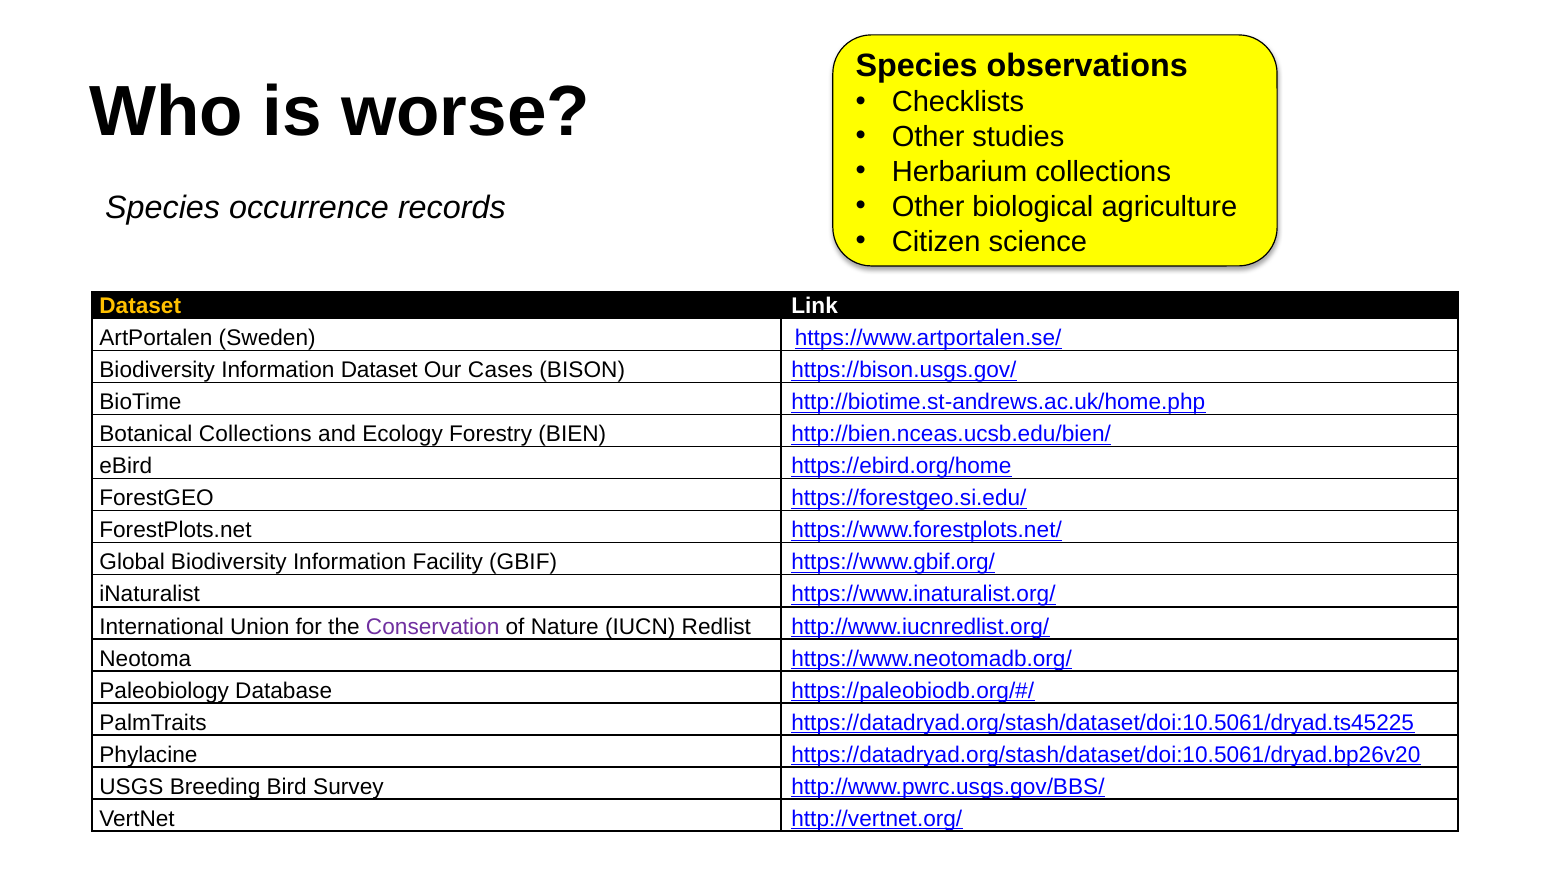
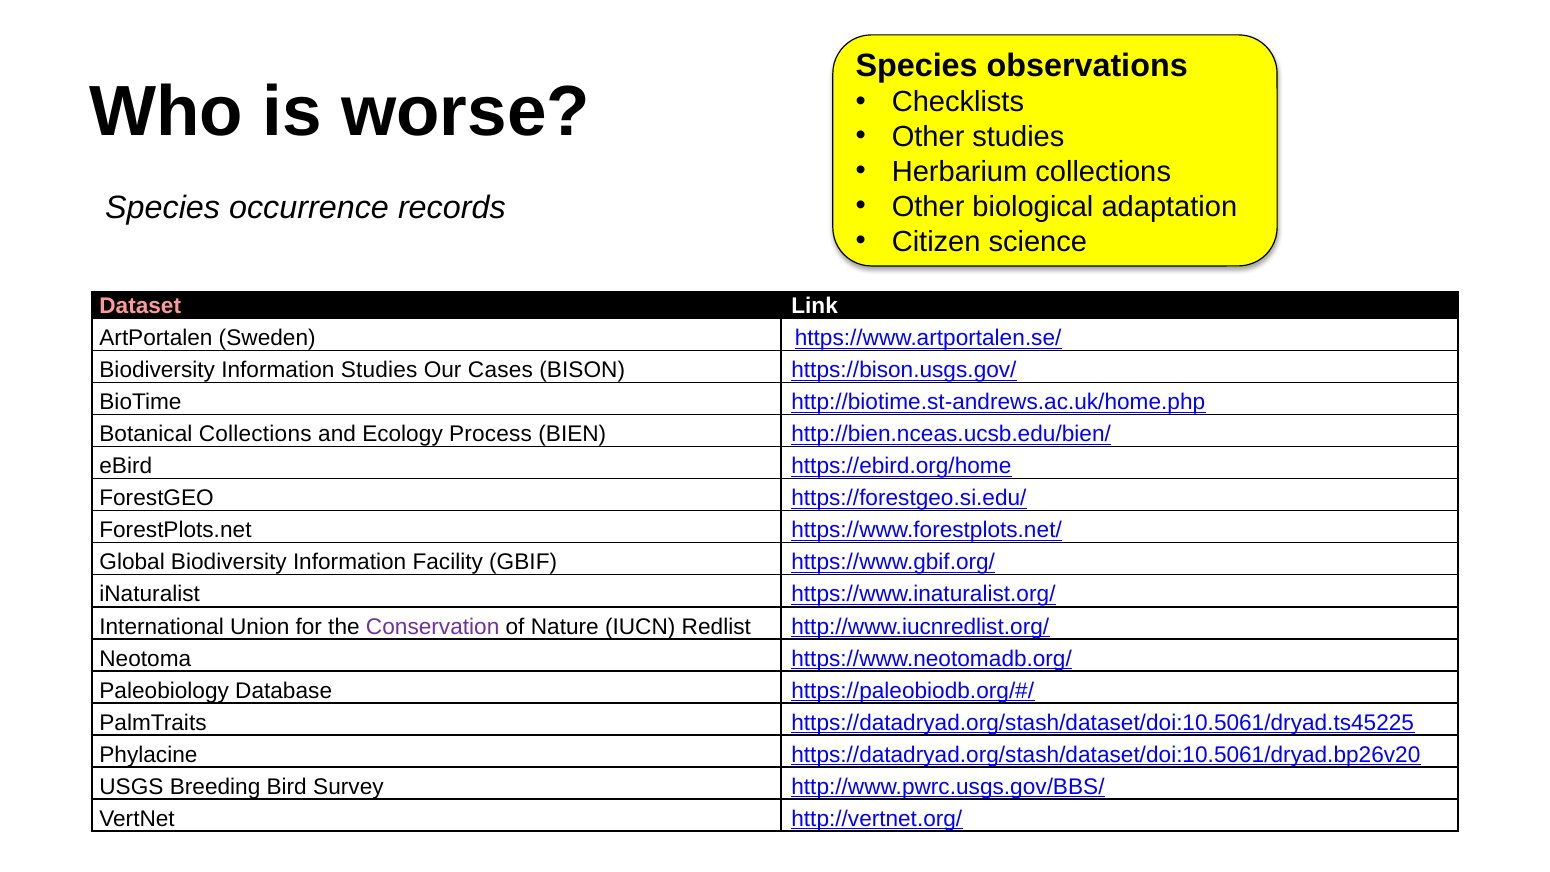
agriculture: agriculture -> adaptation (1169, 207)
Dataset colour: yellow -> pink (140, 306)
Information Dataset: Dataset -> Studies (379, 370)
Forestry: Forestry -> Process (491, 434)
